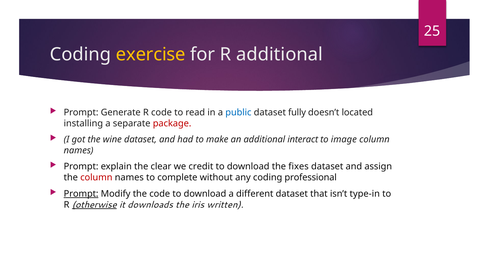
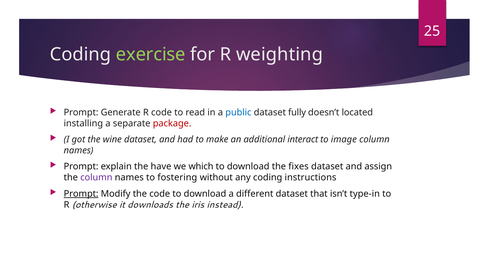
exercise colour: yellow -> light green (151, 55)
R additional: additional -> weighting (280, 55)
clear: clear -> have (161, 167)
credit: credit -> which (201, 167)
column colour: red -> purple (96, 178)
complete: complete -> fostering (177, 178)
professional: professional -> instructions (311, 178)
otherwise underline: present -> none (94, 205)
written: written -> instead (225, 205)
